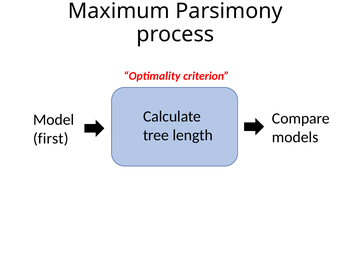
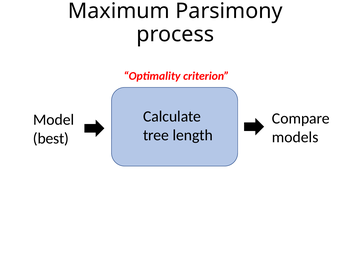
first: first -> best (51, 139)
